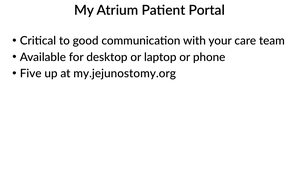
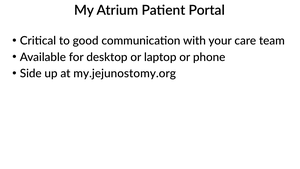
Five: Five -> Side (31, 74)
